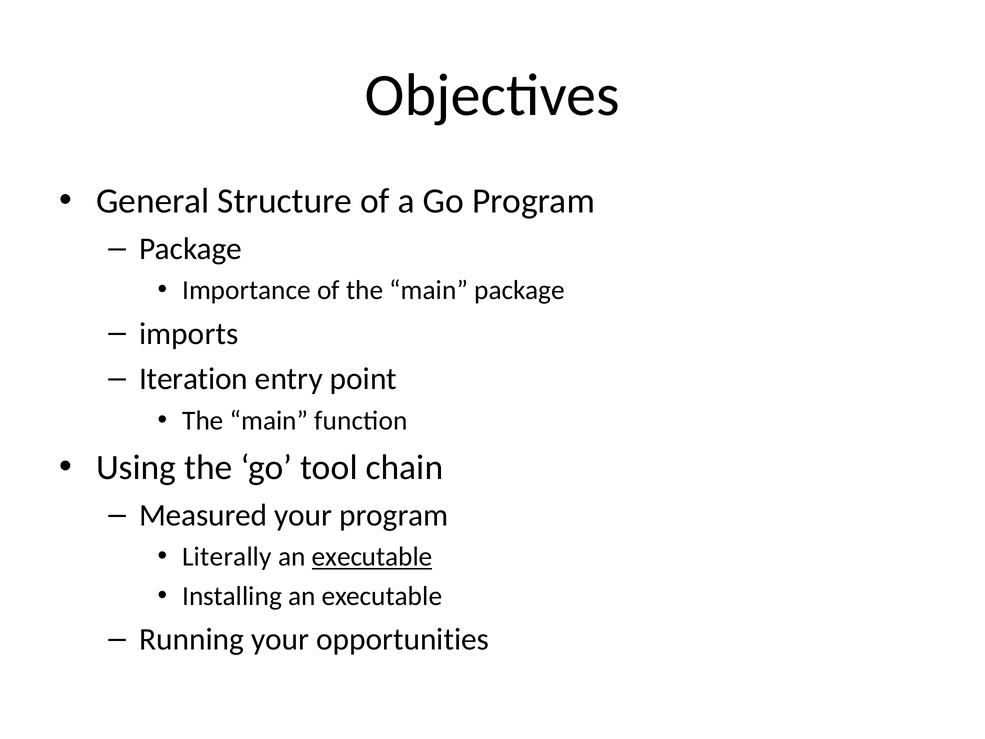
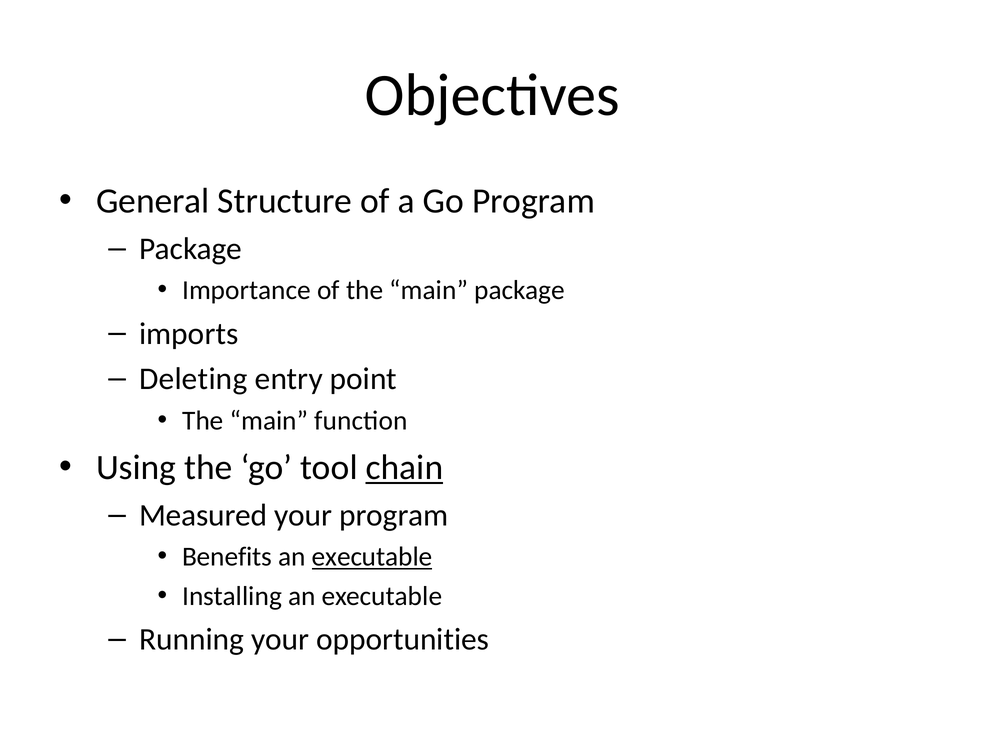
Iteration: Iteration -> Deleting (193, 379)
chain underline: none -> present (404, 468)
Literally: Literally -> Benefits (227, 557)
